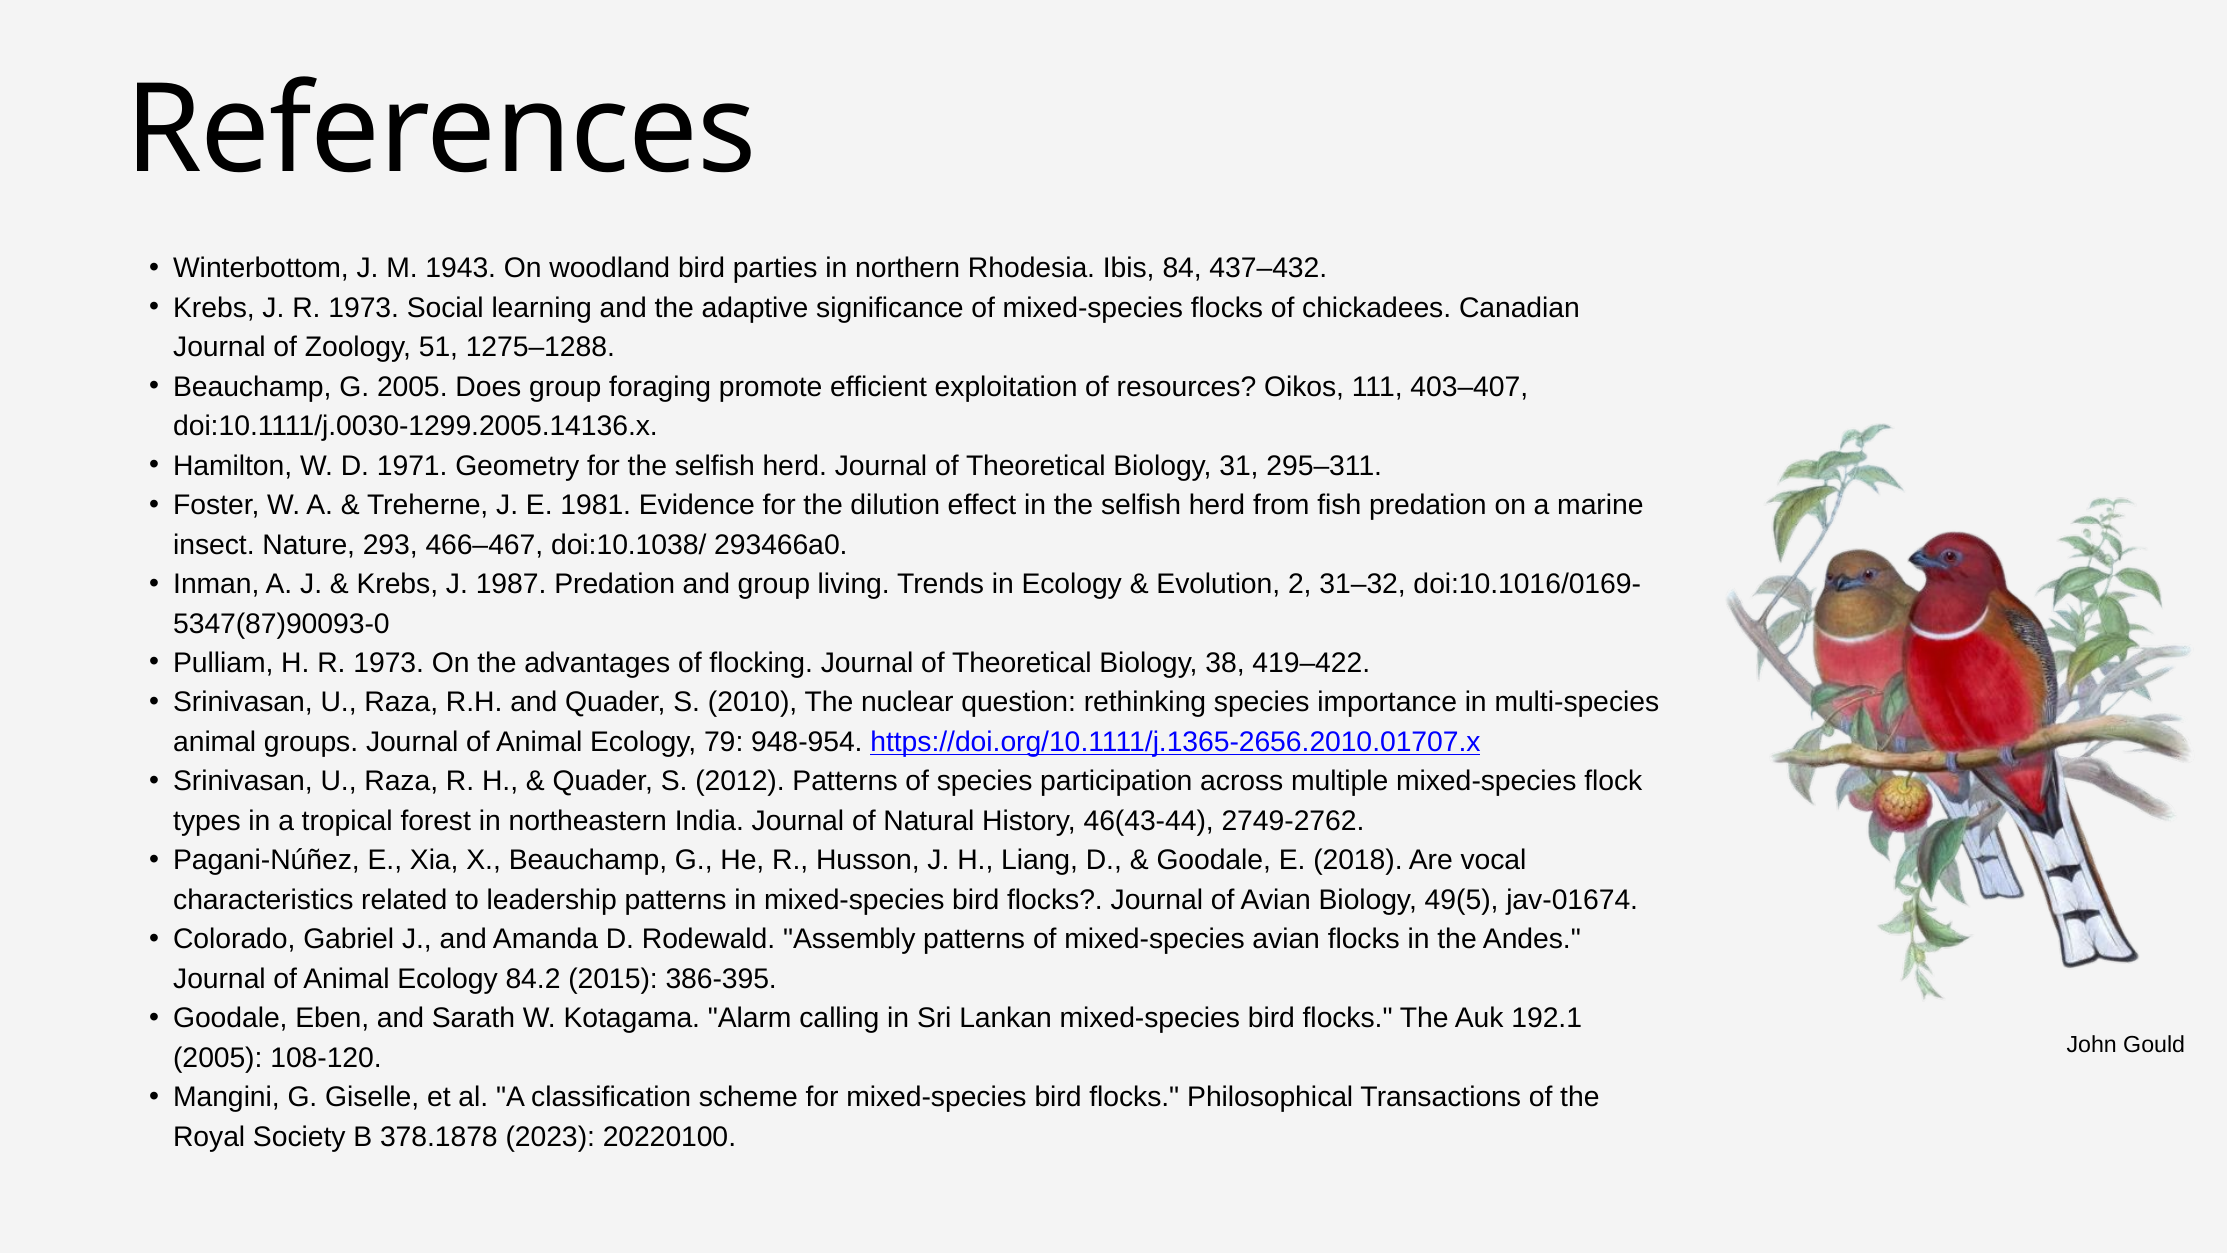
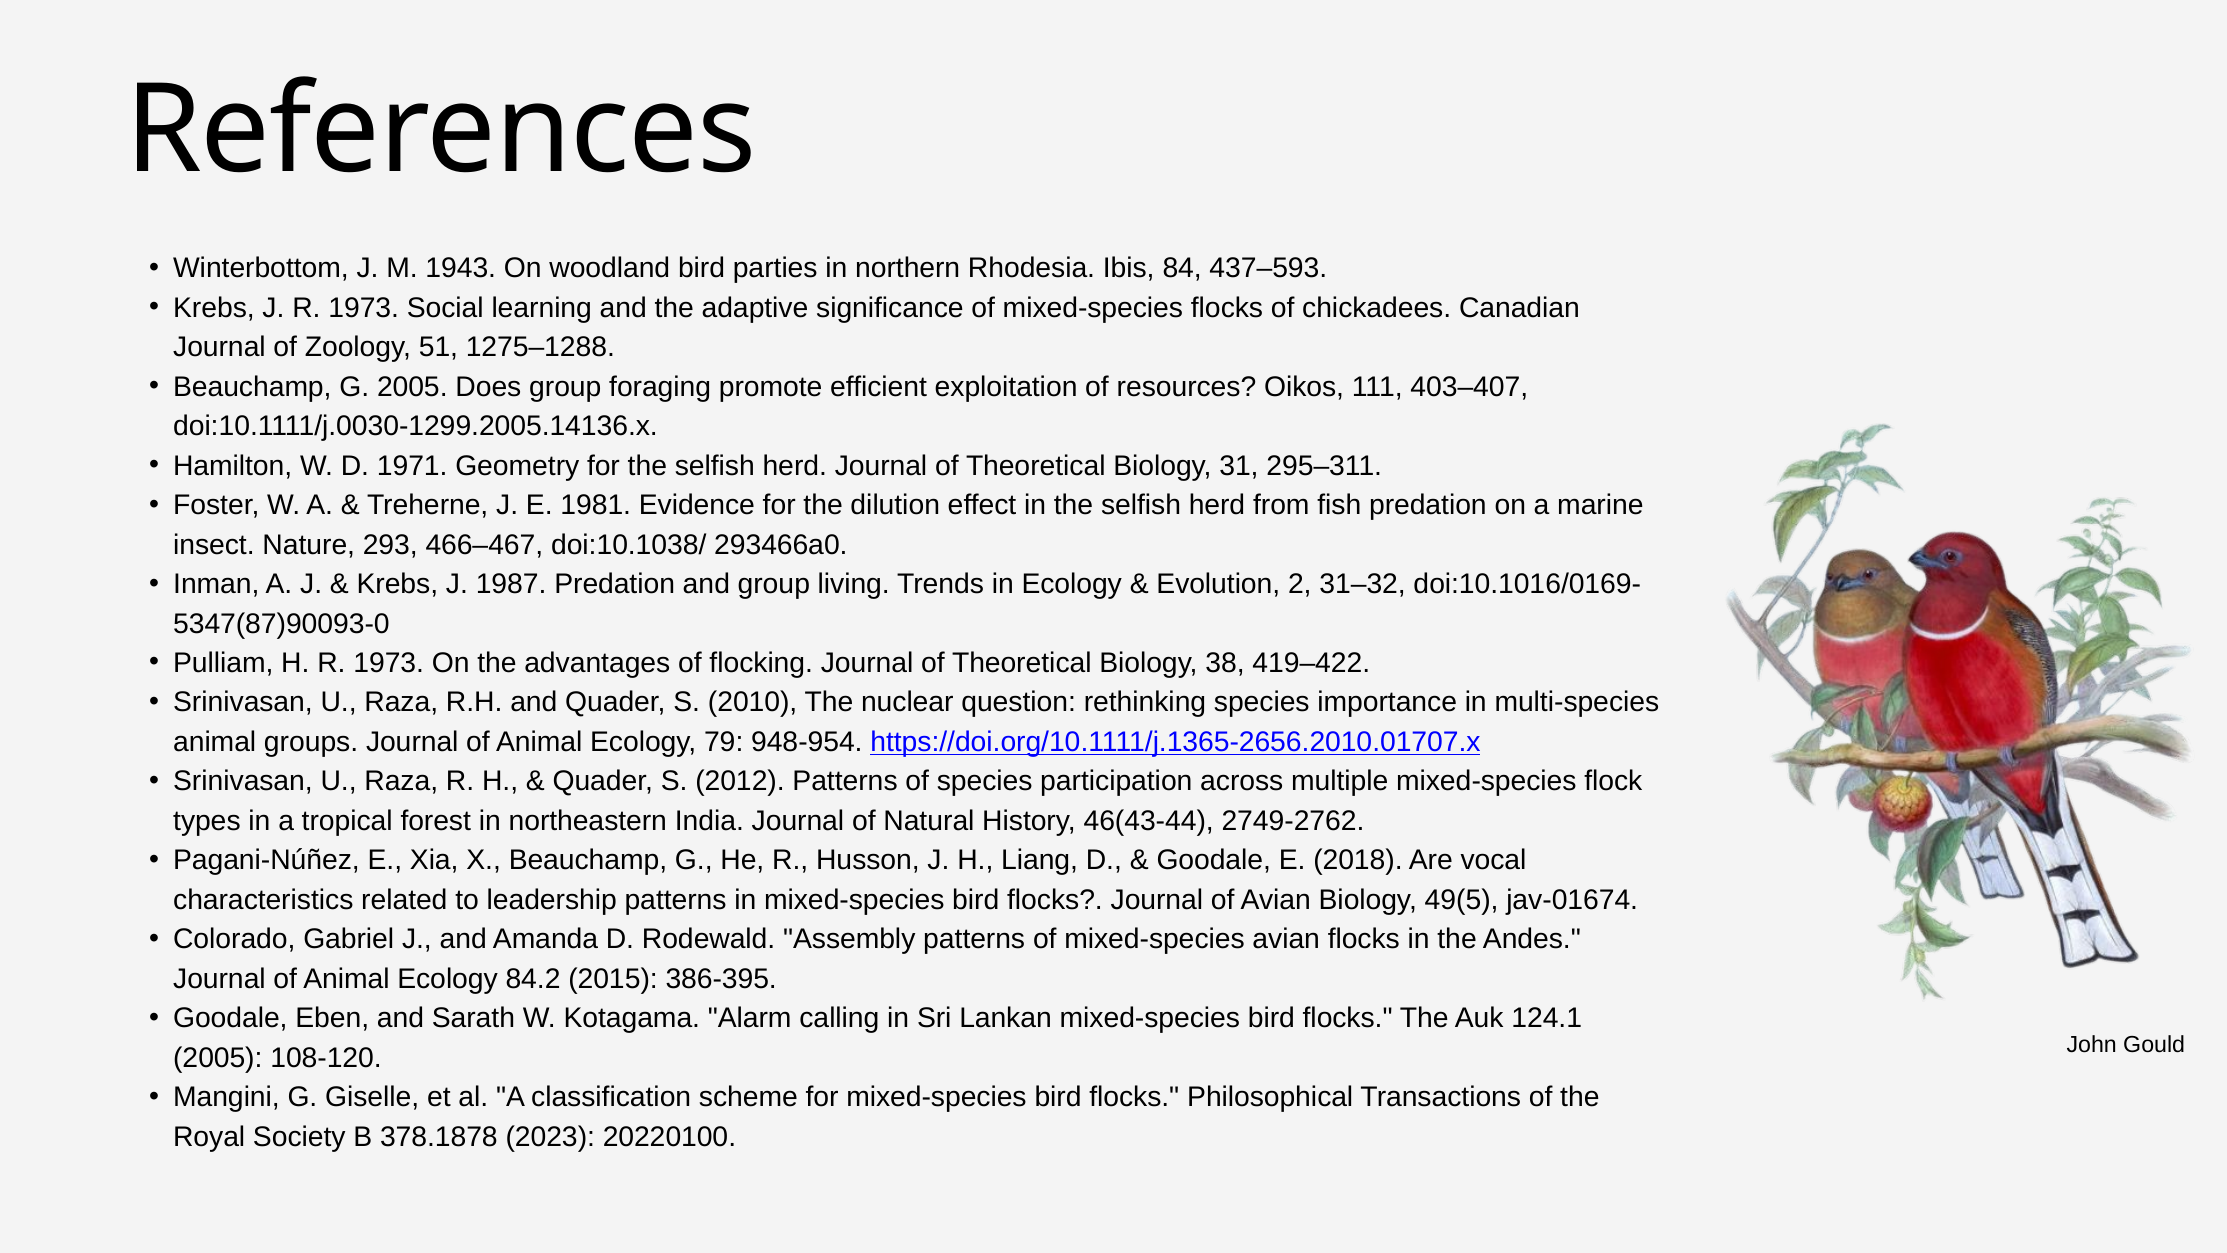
437–432: 437–432 -> 437–593 (1268, 268)
192.1: 192.1 -> 124.1 (1547, 1018)
